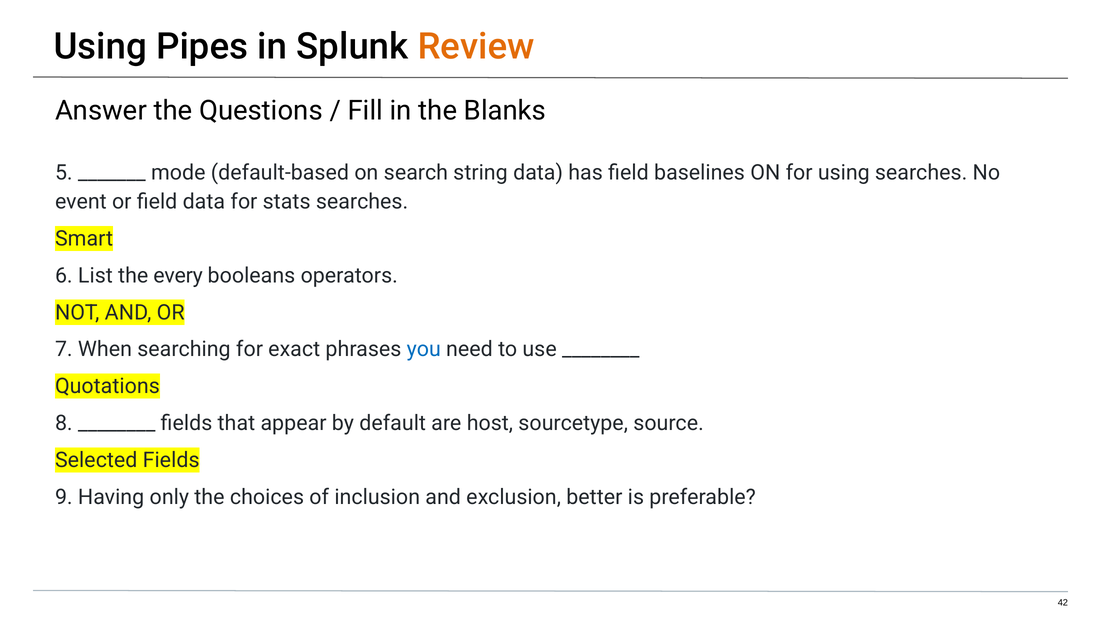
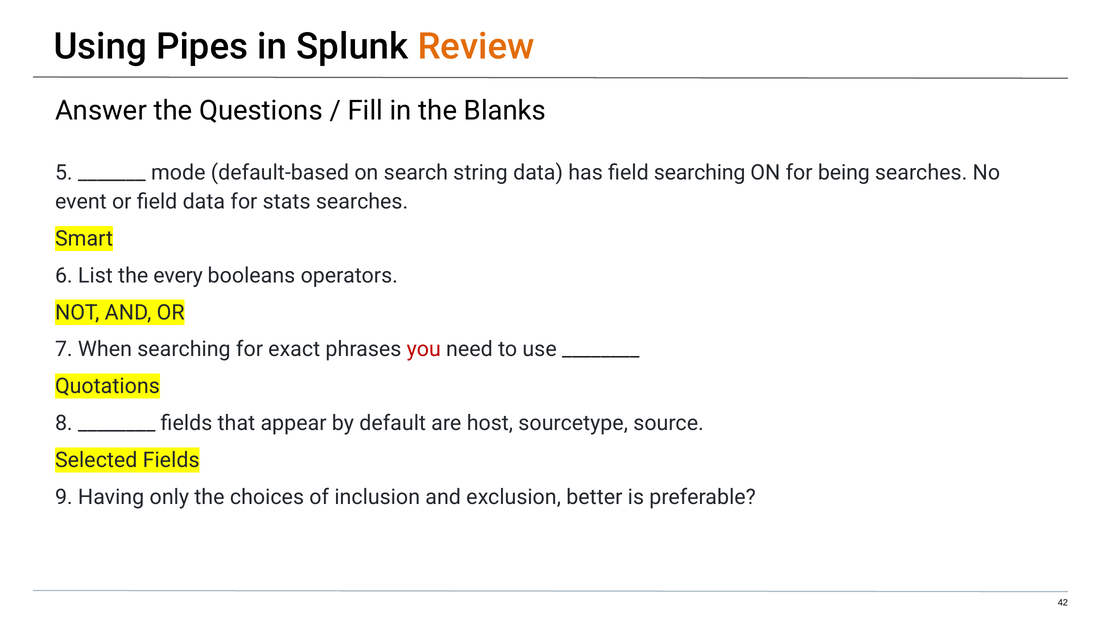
field baselines: baselines -> searching (700, 173)
for using: using -> being (844, 173)
you colour: blue -> red (424, 350)
